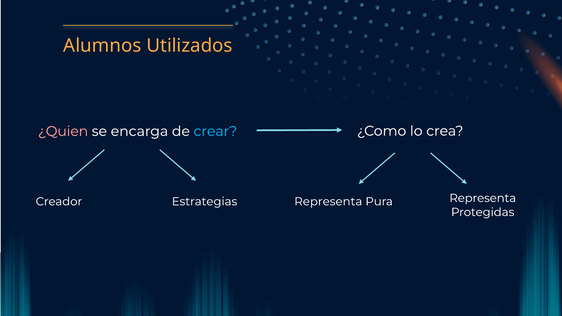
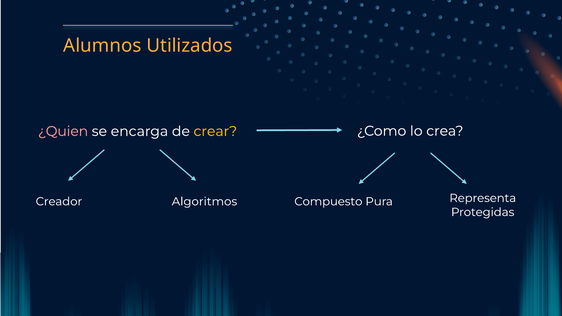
crear colour: light blue -> yellow (215, 131)
Estrategias: Estrategias -> Algoritmos (204, 202)
Creador Representa: Representa -> Compuesto (328, 202)
